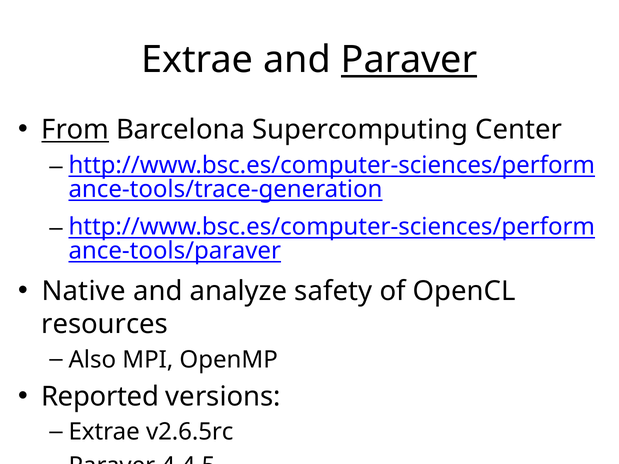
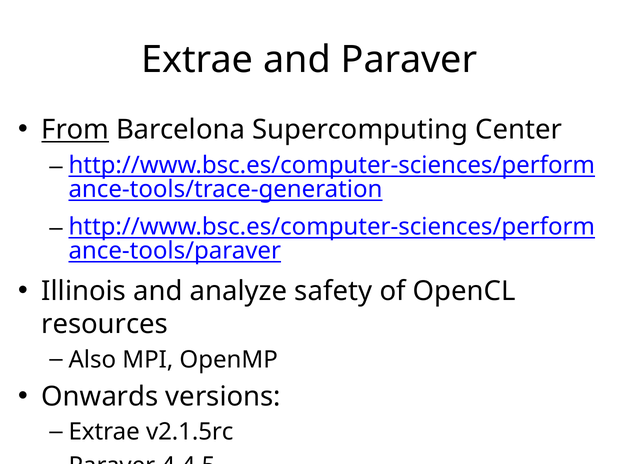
Paraver underline: present -> none (409, 60)
Native: Native -> Illinois (84, 292)
Reported: Reported -> Onwards (100, 397)
v2.6.5rc: v2.6.5rc -> v2.1.5rc (190, 432)
